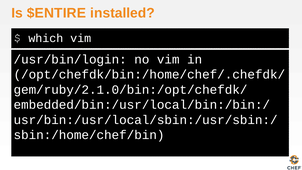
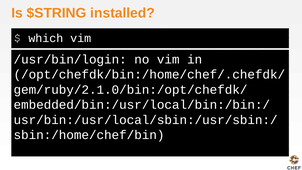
$ENTIRE: $ENTIRE -> $STRING (57, 13)
